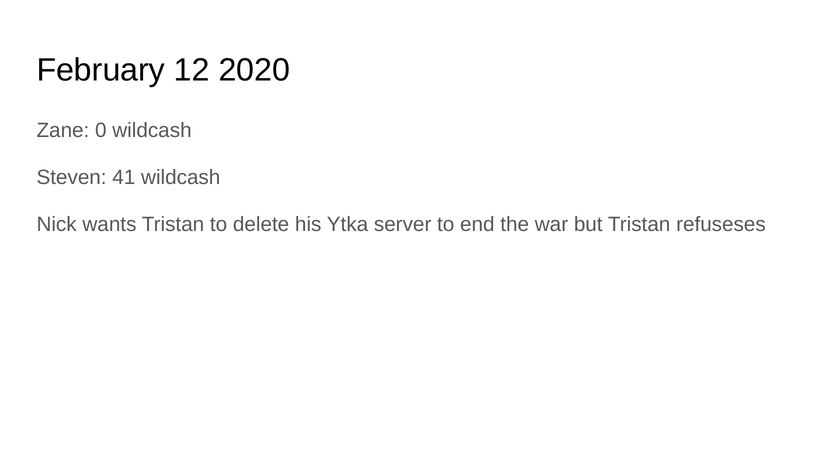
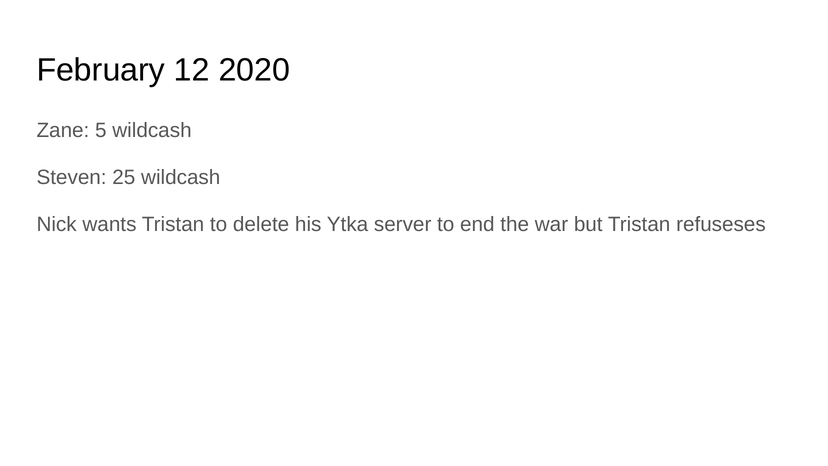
0: 0 -> 5 (101, 130)
41: 41 -> 25 (124, 177)
